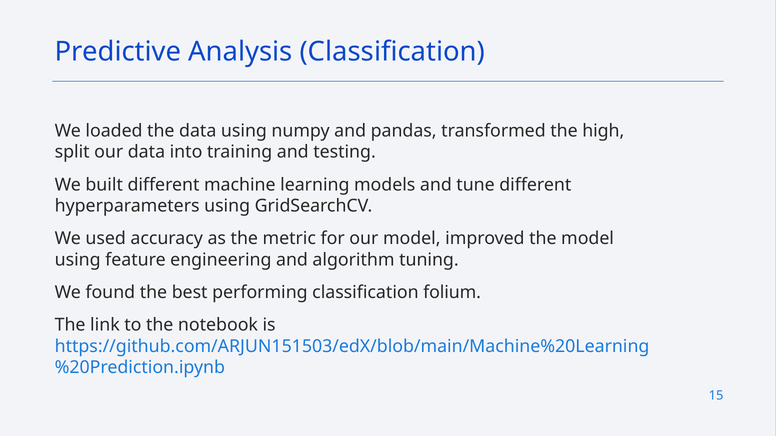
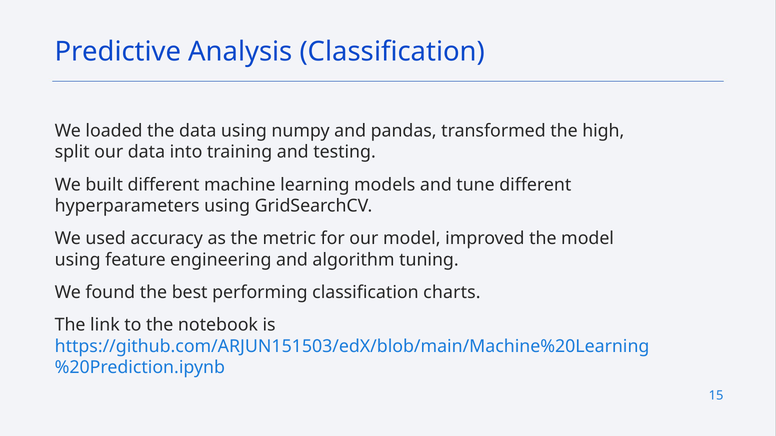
folium: folium -> charts (452, 293)
